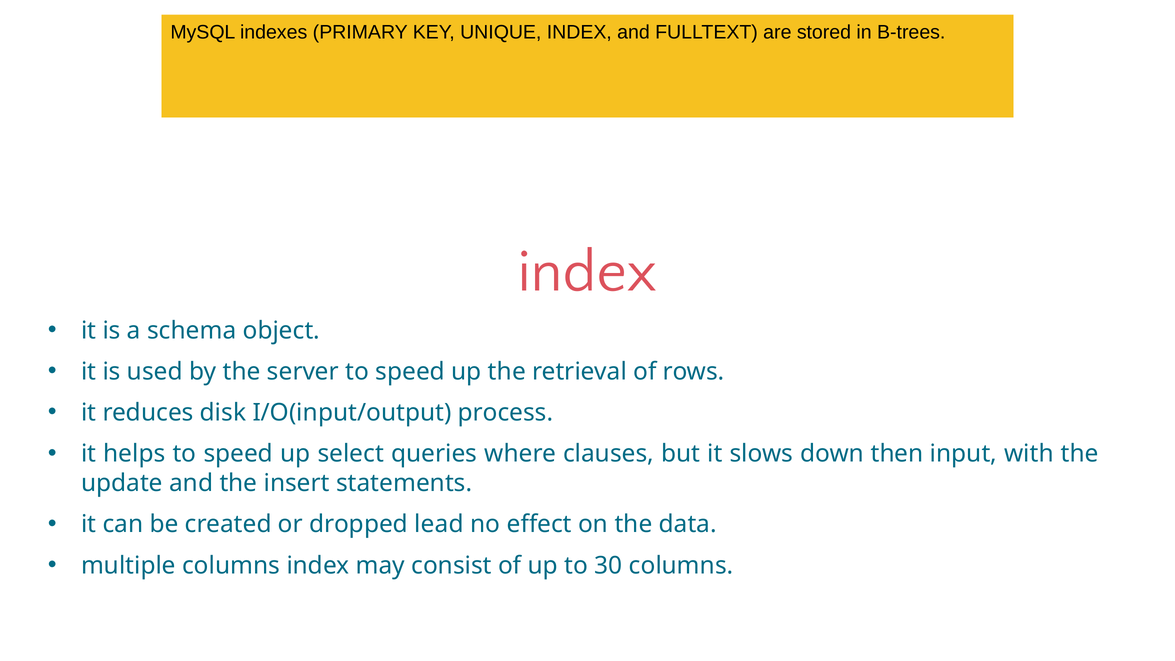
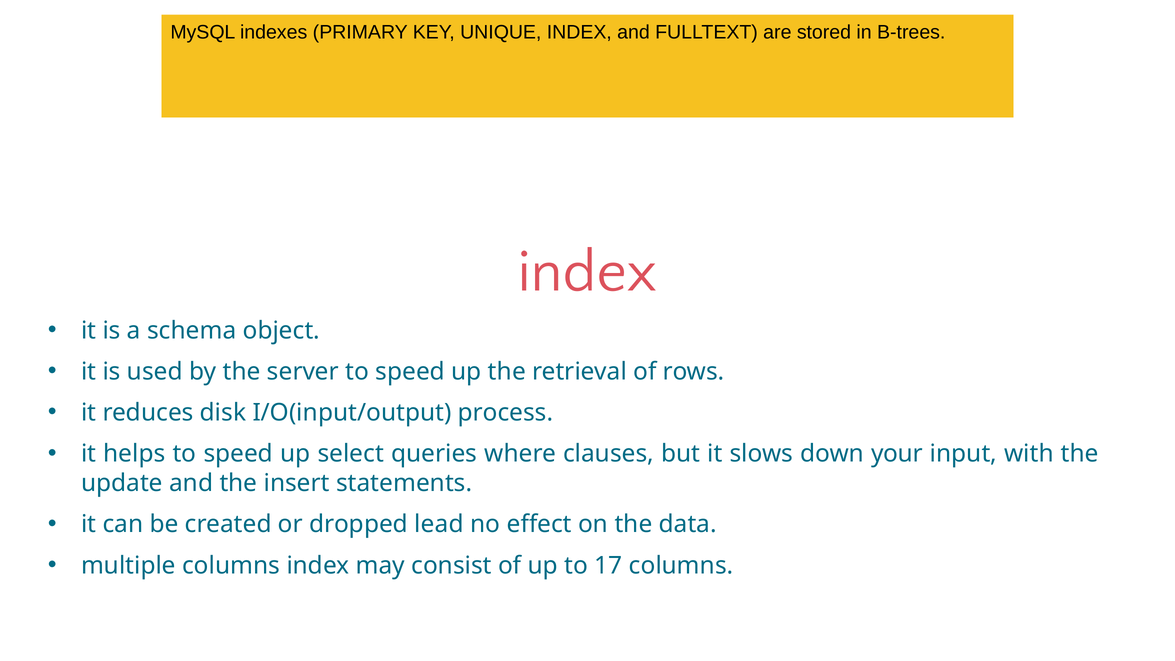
then: then -> your (897, 454)
30: 30 -> 17 (608, 565)
